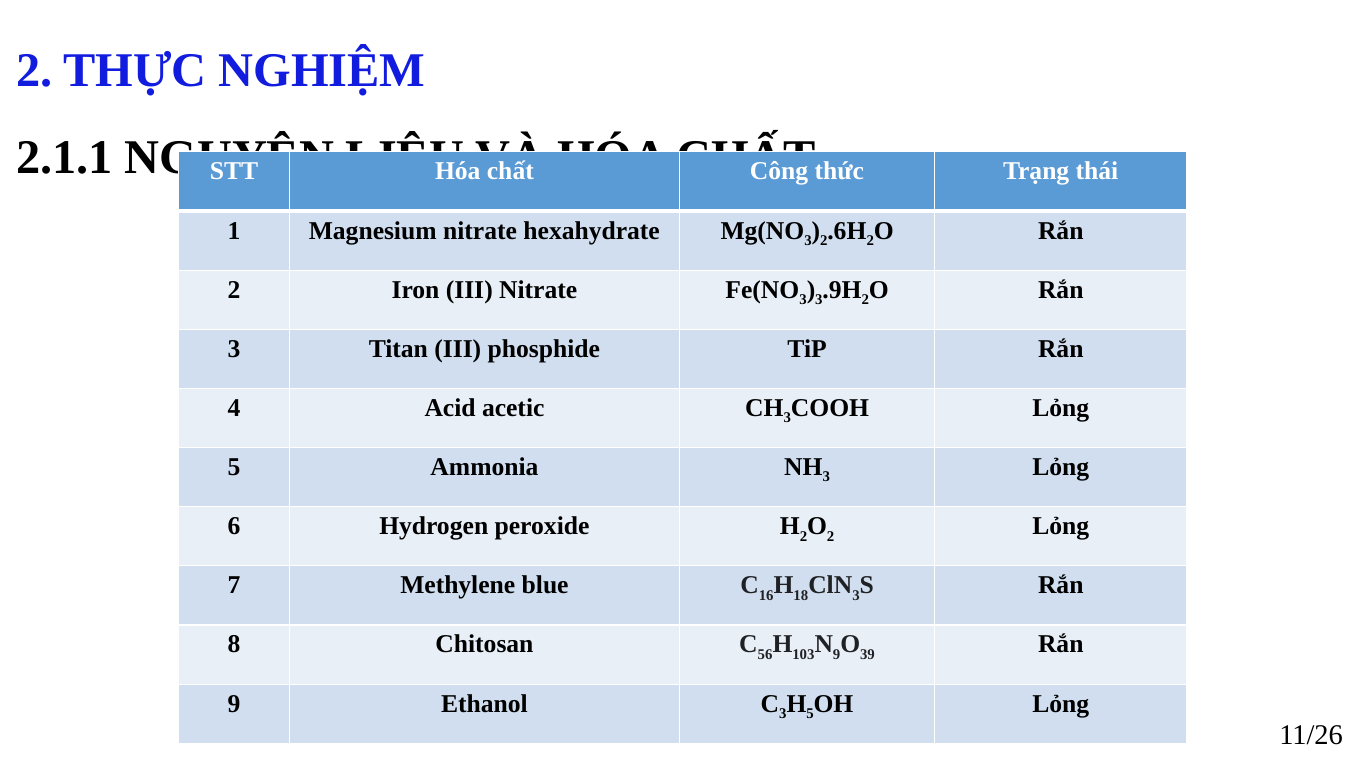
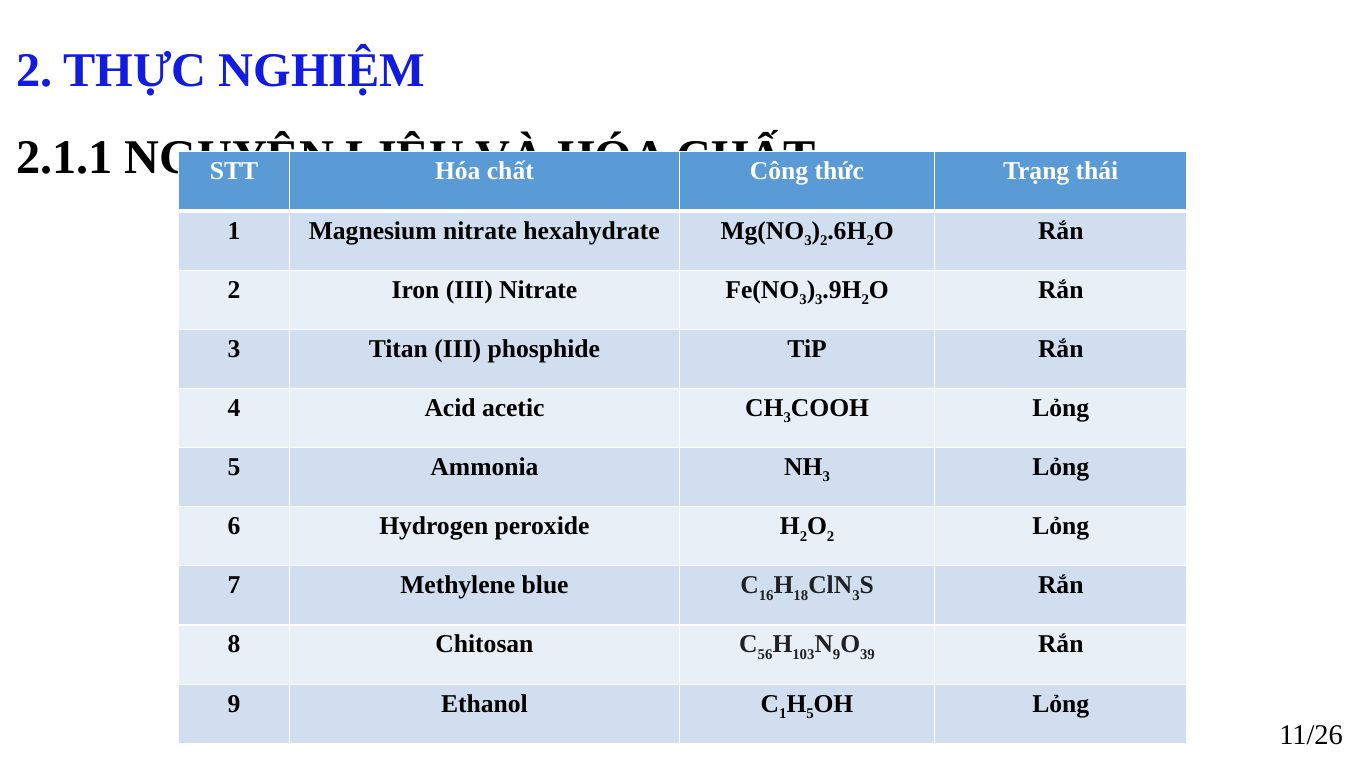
3: 3 -> 1 (783, 713)
